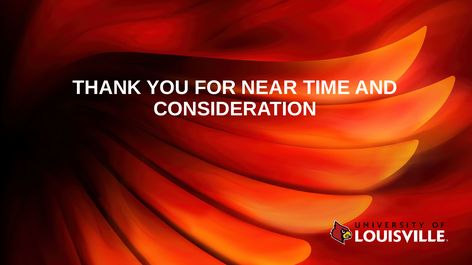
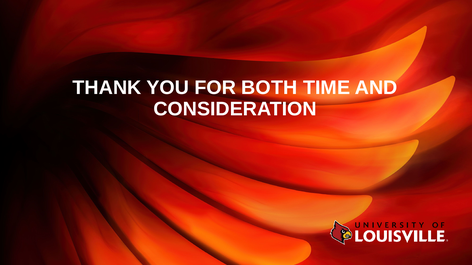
NEAR: NEAR -> BOTH (269, 88)
